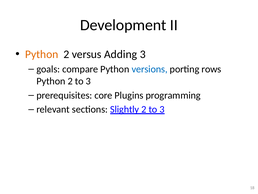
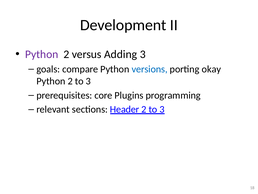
Python colour: orange -> purple (42, 54)
rows: rows -> okay (211, 69)
Slightly: Slightly -> Header (125, 109)
